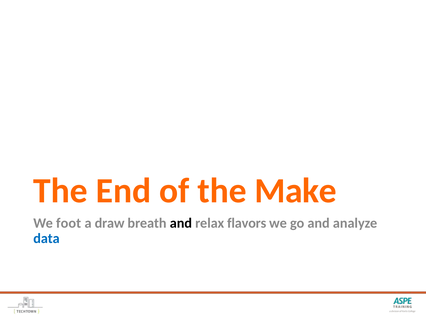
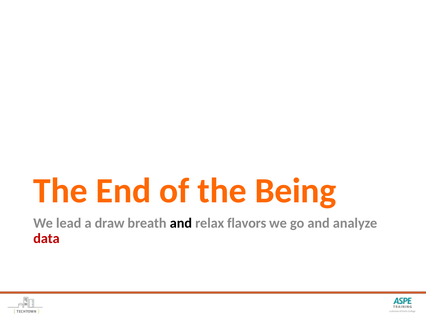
Make: Make -> Being (295, 191)
foot: foot -> lead (69, 224)
data colour: blue -> red (46, 239)
